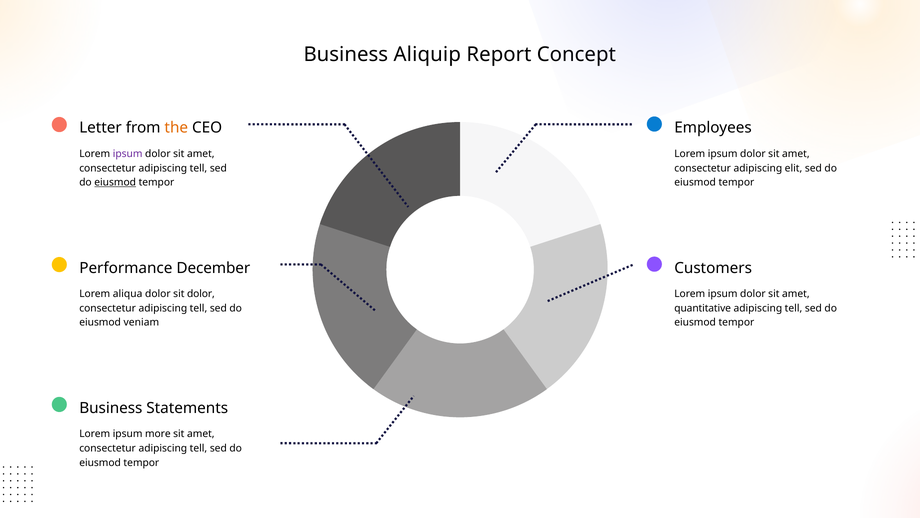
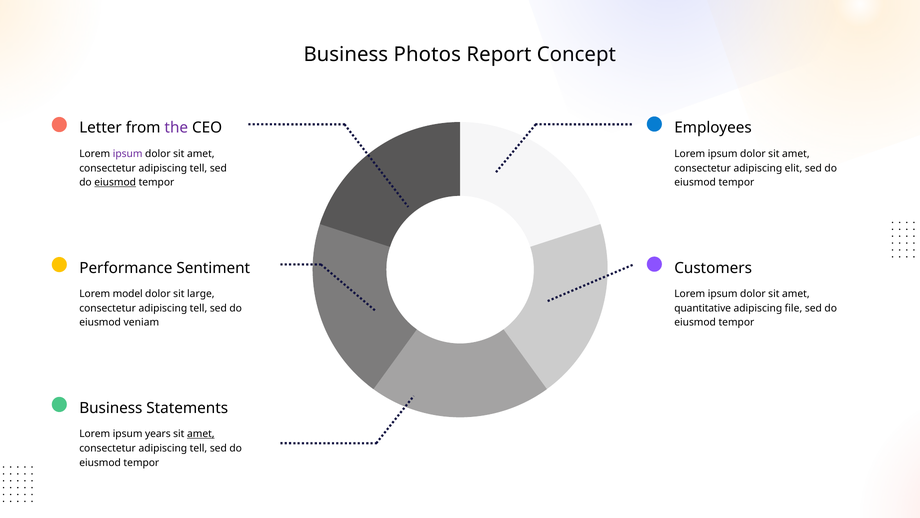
Aliquip: Aliquip -> Photos (427, 55)
the colour: orange -> purple (176, 128)
December: December -> Sentiment (213, 268)
aliqua: aliqua -> model (128, 294)
sit dolor: dolor -> large (201, 294)
tell: tell -> file (793, 308)
more: more -> years (158, 434)
amet underline: none -> present (201, 434)
